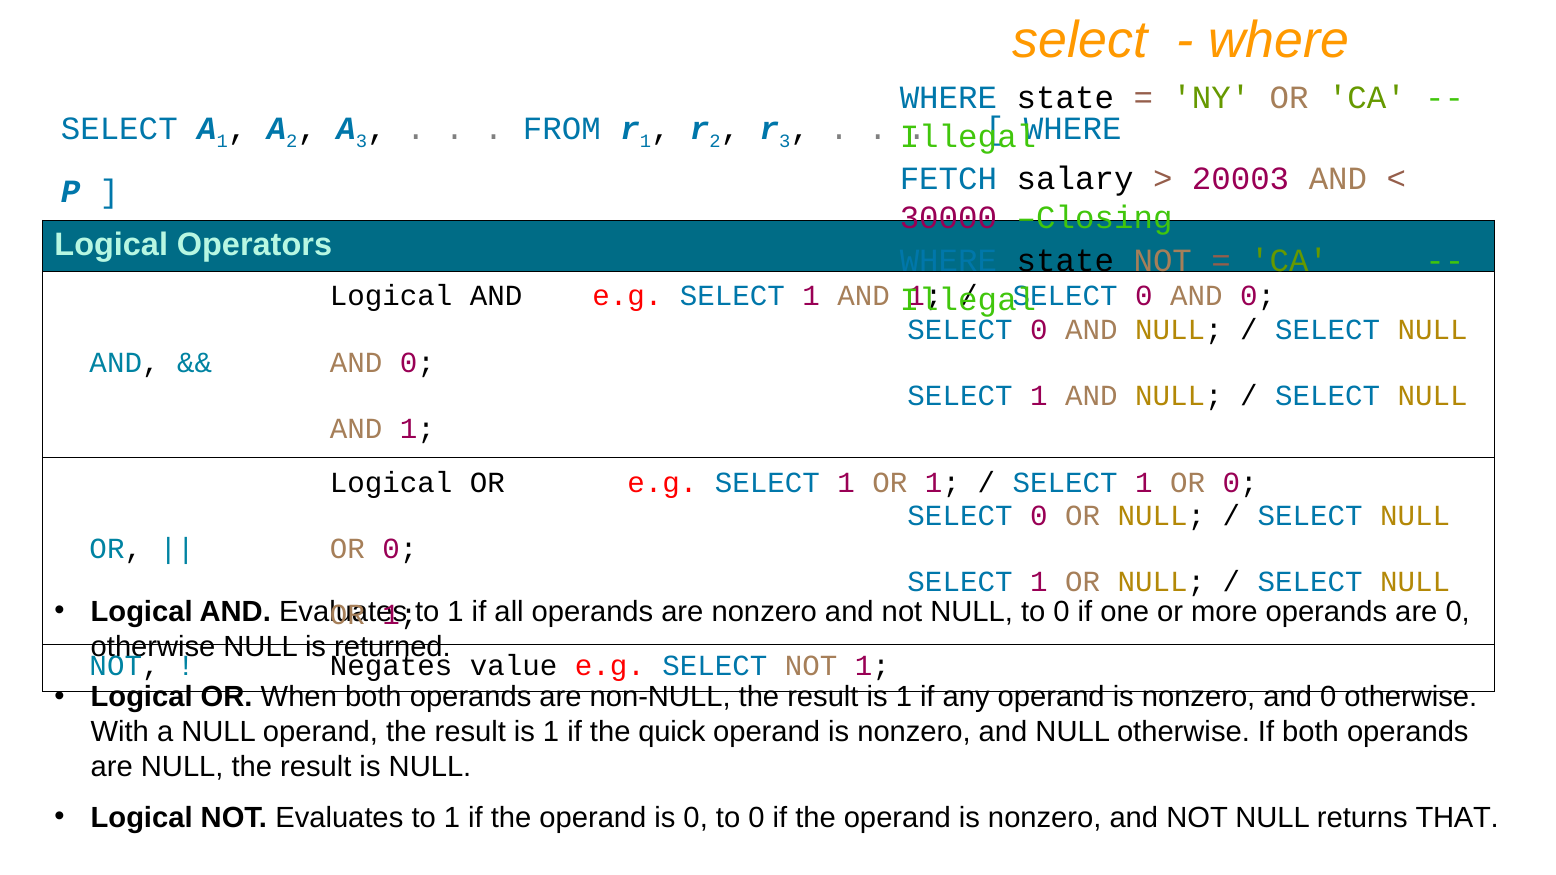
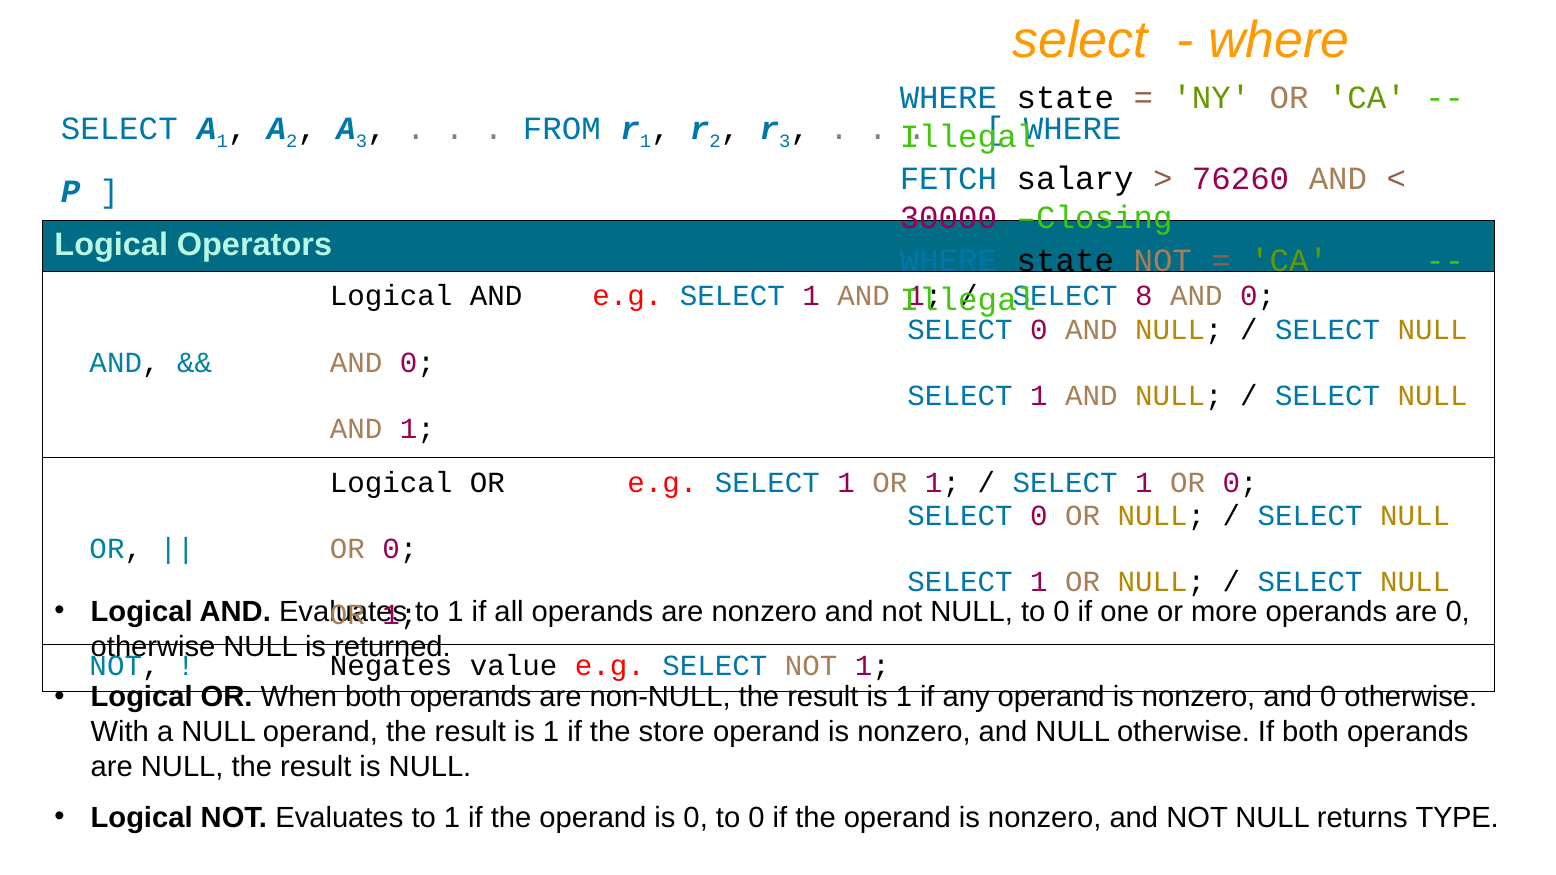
20003: 20003 -> 76260 (1241, 179)
0: 0 -> 8 (1144, 296)
quick: quick -> store (672, 732)
THAT: THAT -> TYPE (1457, 818)
